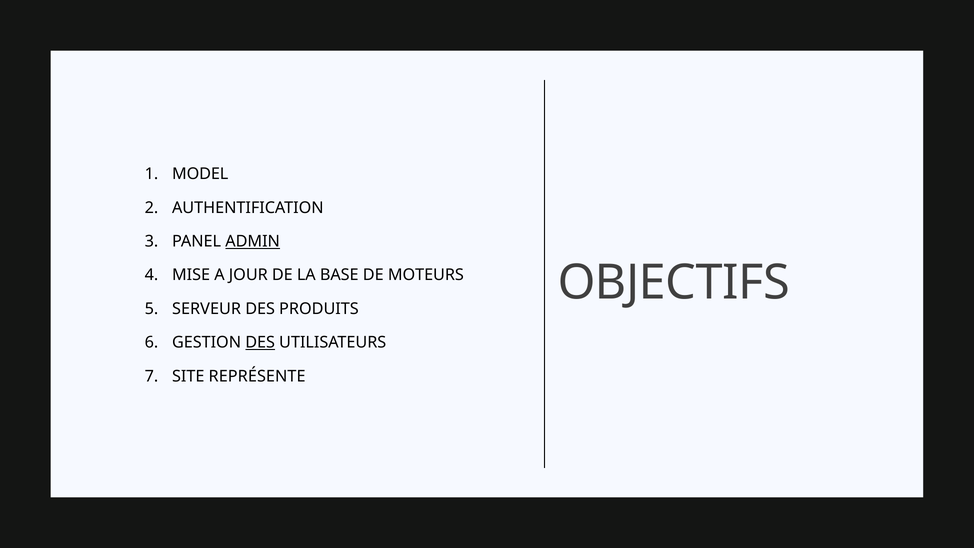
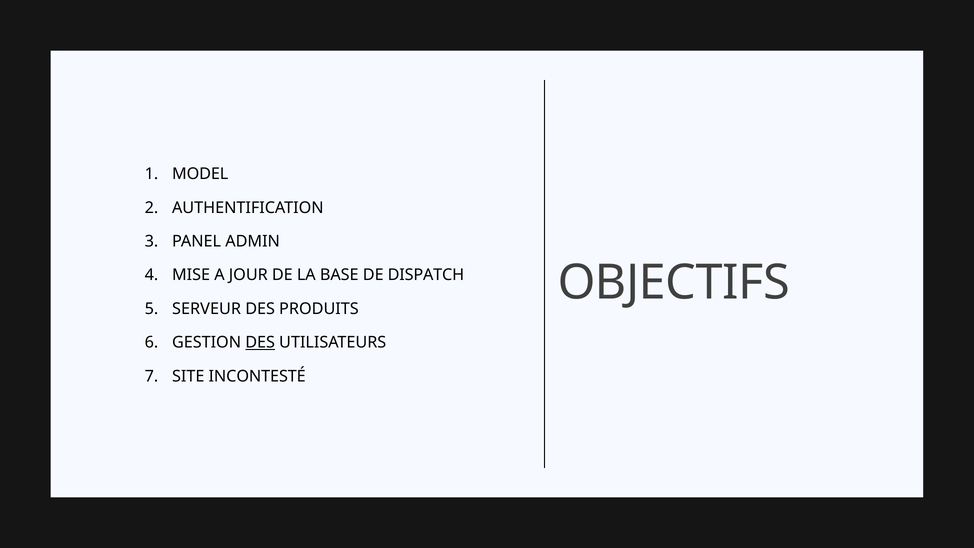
ADMIN underline: present -> none (253, 241)
MOTEURS: MOTEURS -> DISPATCH (426, 275)
REPRÉSENTE: REPRÉSENTE -> INCONTESTÉ (257, 376)
